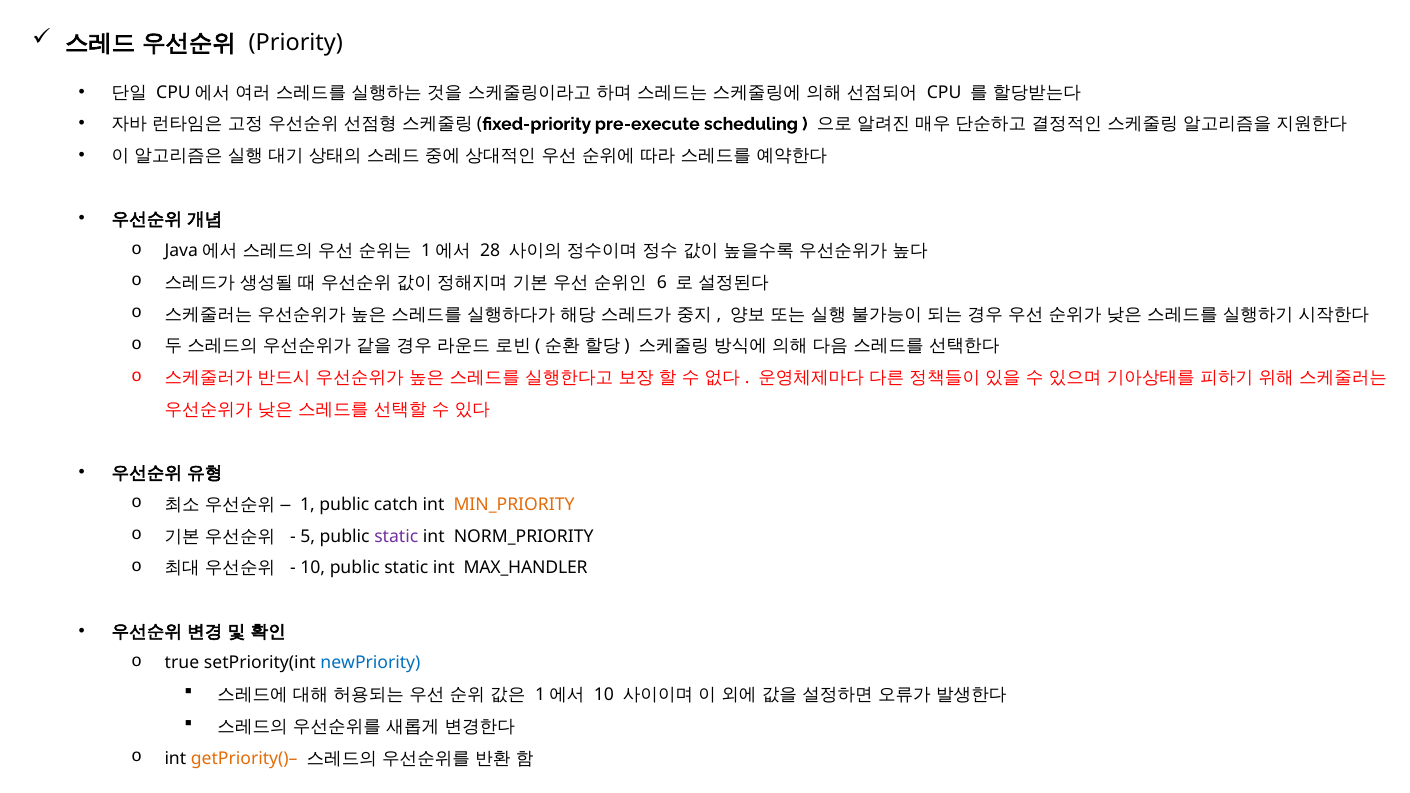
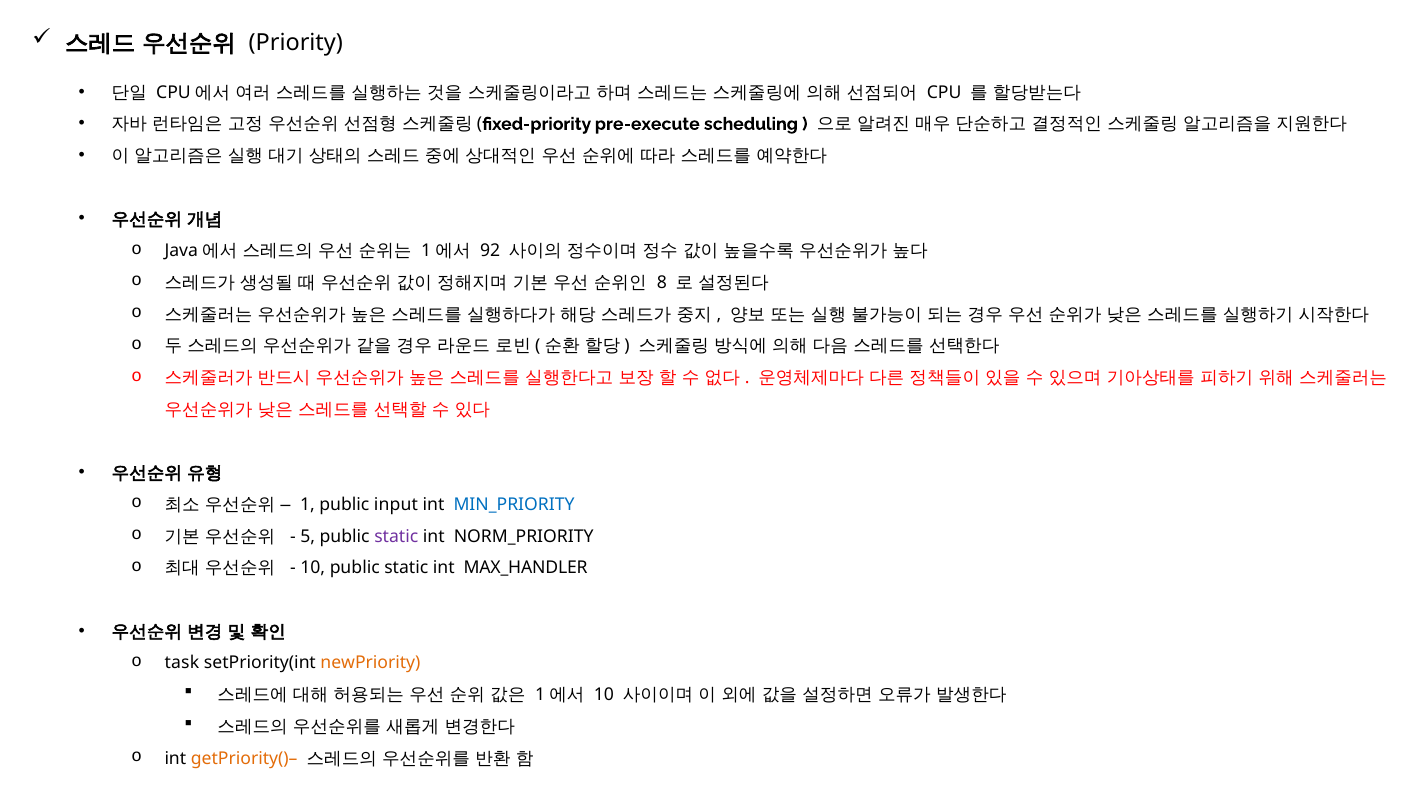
28: 28 -> 92 (490, 251)
6: 6 -> 8 (662, 283)
catch: catch -> input (396, 505)
MIN_PRIORITY colour: orange -> blue (514, 505)
true: true -> task (182, 663)
newPriority colour: blue -> orange (370, 663)
